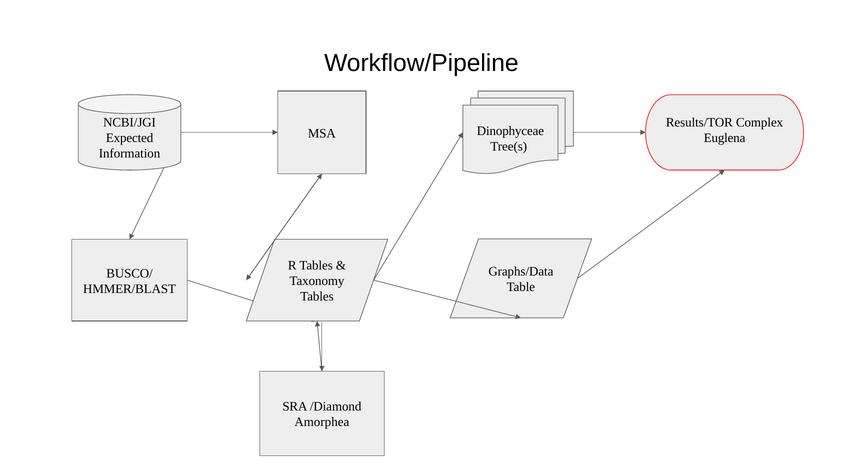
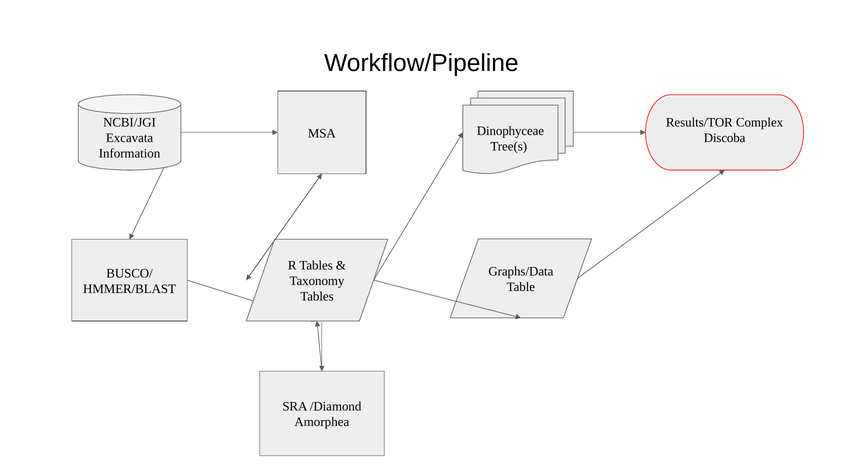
Expected: Expected -> Excavata (130, 138)
Euglena: Euglena -> Discoba (725, 138)
